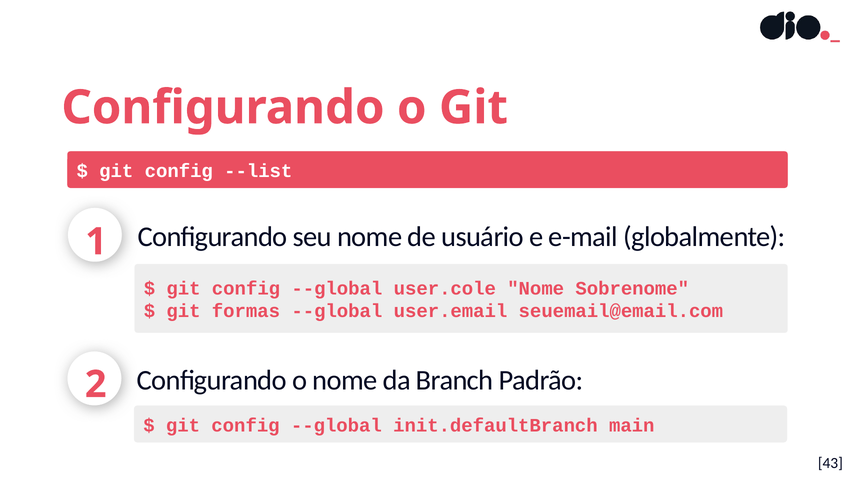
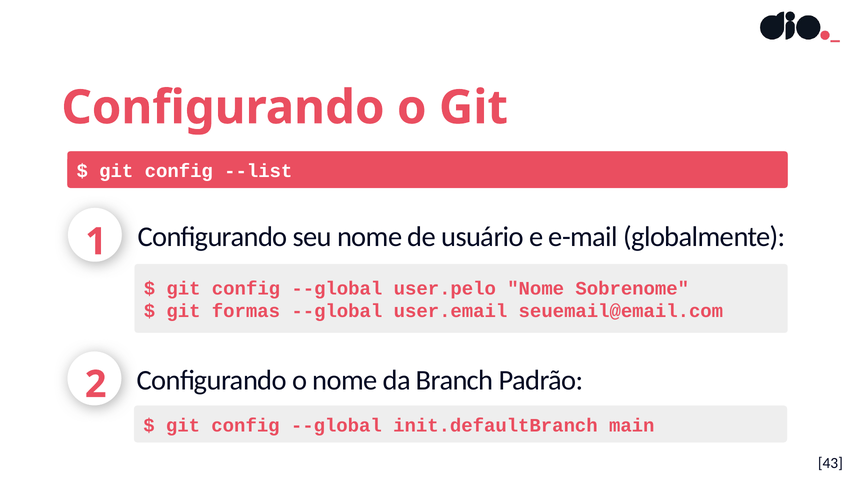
user.cole: user.cole -> user.pelo (445, 288)
